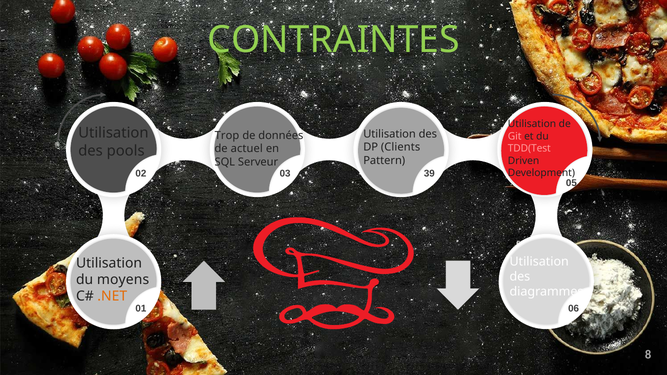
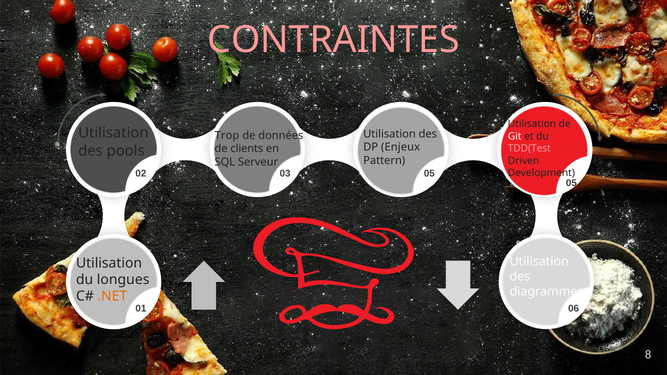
CONTRAINTES colour: light green -> pink (334, 40)
Git colour: pink -> white (515, 136)
Clients: Clients -> Enjeux (401, 147)
actuel: actuel -> clients (247, 149)
03 39: 39 -> 05 (429, 174)
moyens: moyens -> longues (123, 280)
